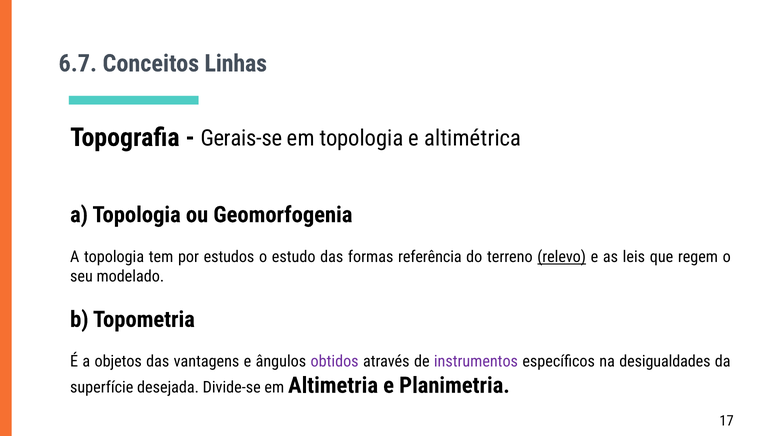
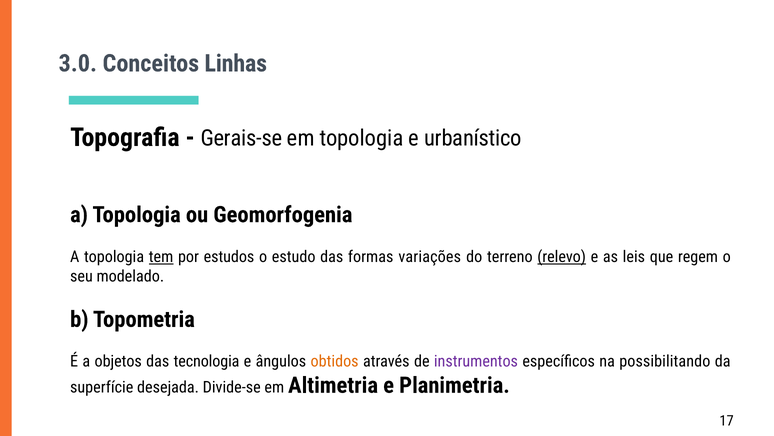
6.7: 6.7 -> 3.0 (78, 63)
altimétrica: altimétrica -> urbanístico (473, 138)
tem underline: none -> present (161, 257)
referência: referência -> variações (430, 257)
vantagens: vantagens -> tecnologia (207, 361)
obtidos colour: purple -> orange (335, 361)
desigualdades: desigualdades -> possibilitando (665, 361)
